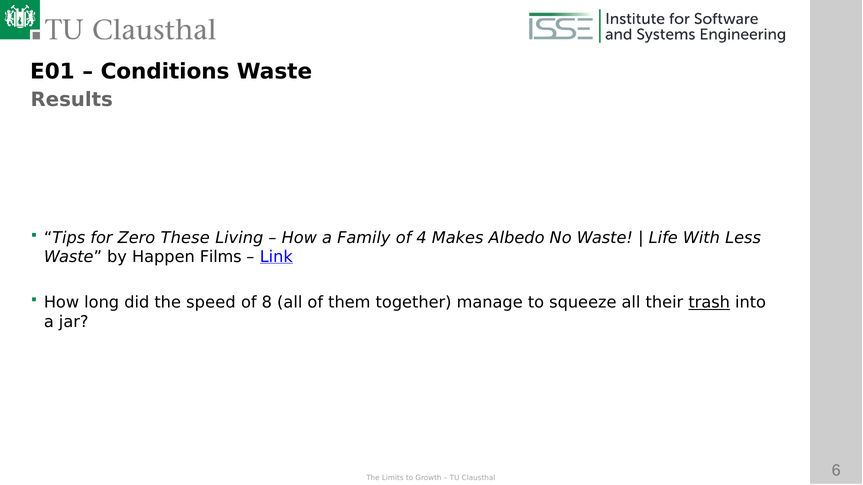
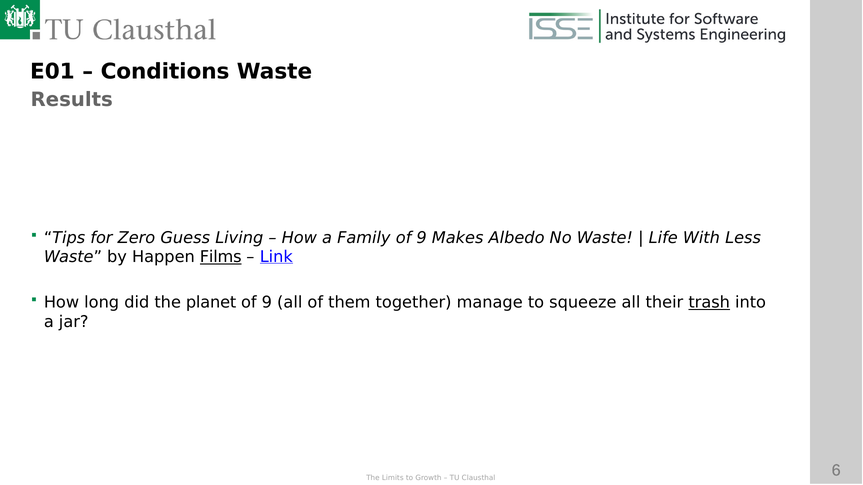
These: These -> Guess (185, 238)
Family of 4: 4 -> 9 (422, 238)
Films underline: none -> present (221, 257)
speed: speed -> planet (211, 303)
8: 8 -> 9 (267, 303)
